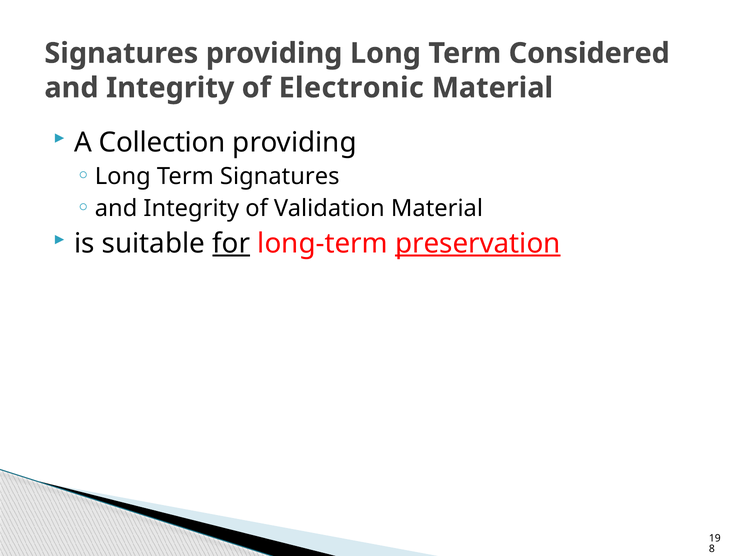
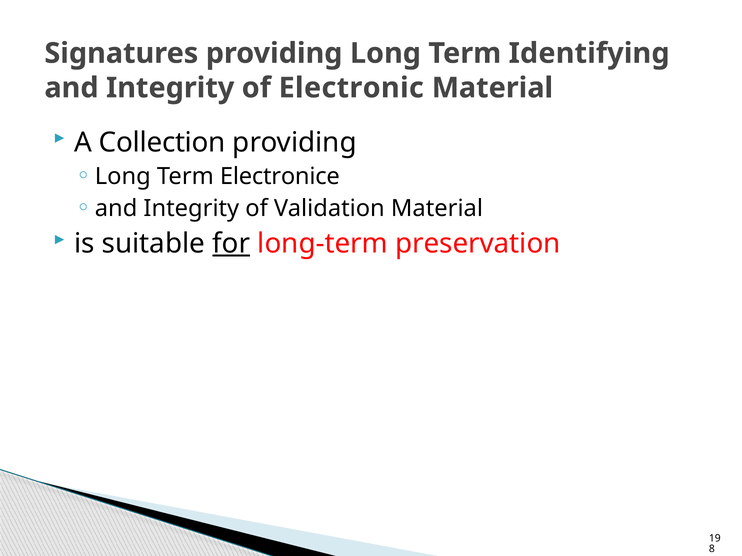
Considered: Considered -> Identifying (589, 53)
Term Signatures: Signatures -> Electronice (280, 177)
preservation underline: present -> none (478, 244)
